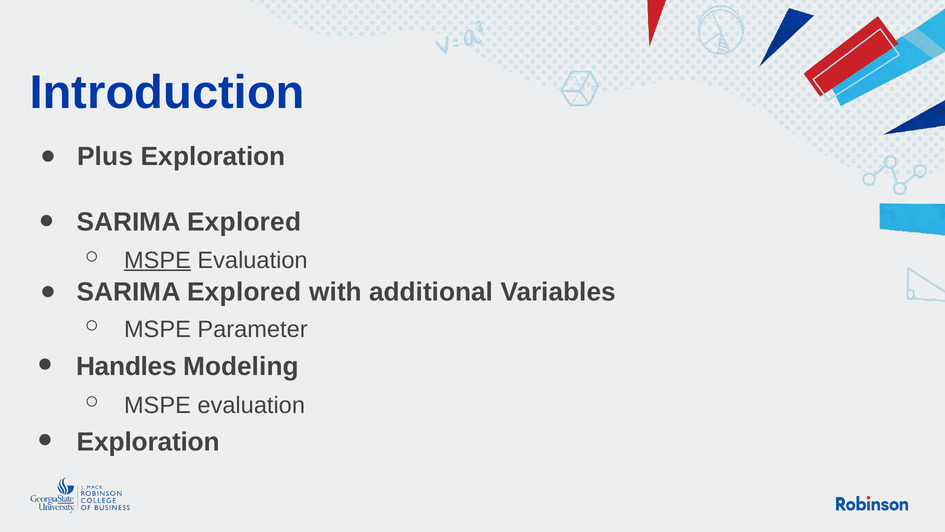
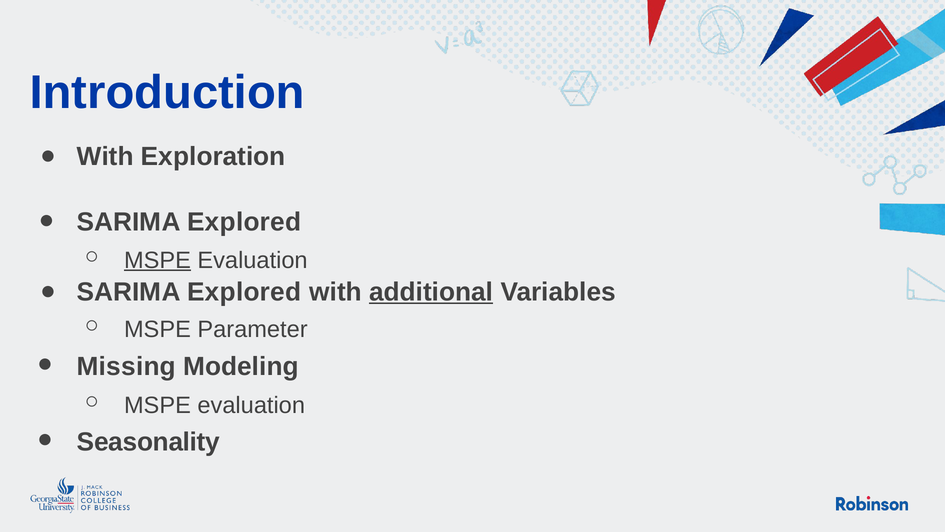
Plus: Plus -> With (105, 156)
additional underline: none -> present (431, 292)
Handles: Handles -> Missing (126, 366)
Exploration: Exploration -> Seasonality (148, 442)
